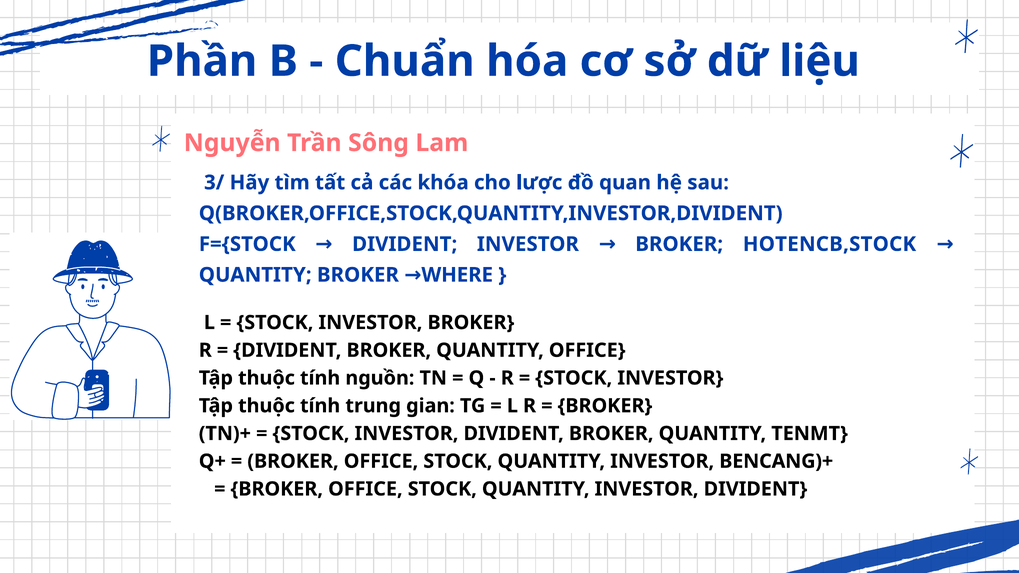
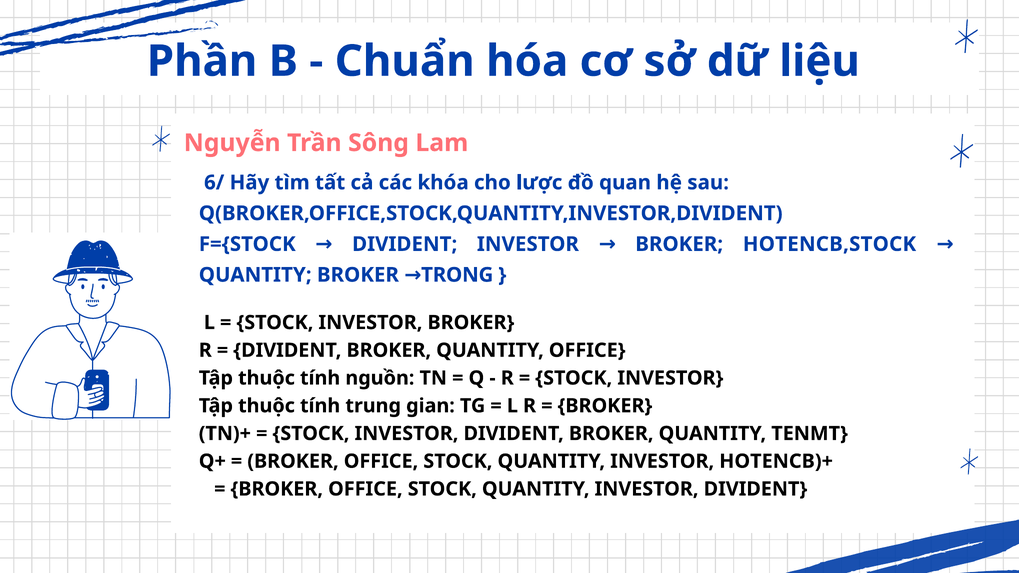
3/: 3/ -> 6/ (214, 183)
WHERE: WHERE -> TRONG (457, 275)
BENCANG)+: BENCANG)+ -> HOTENCB)+ (776, 461)
